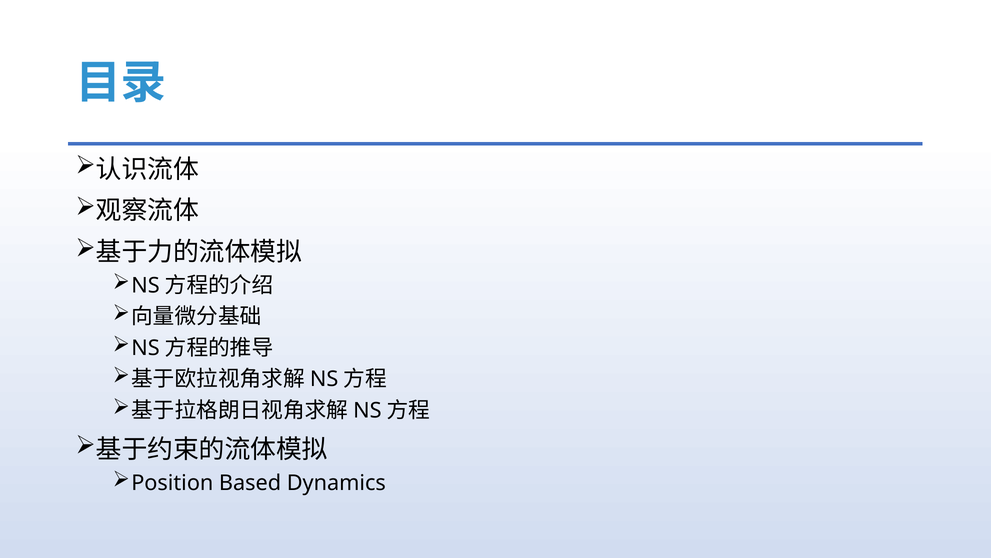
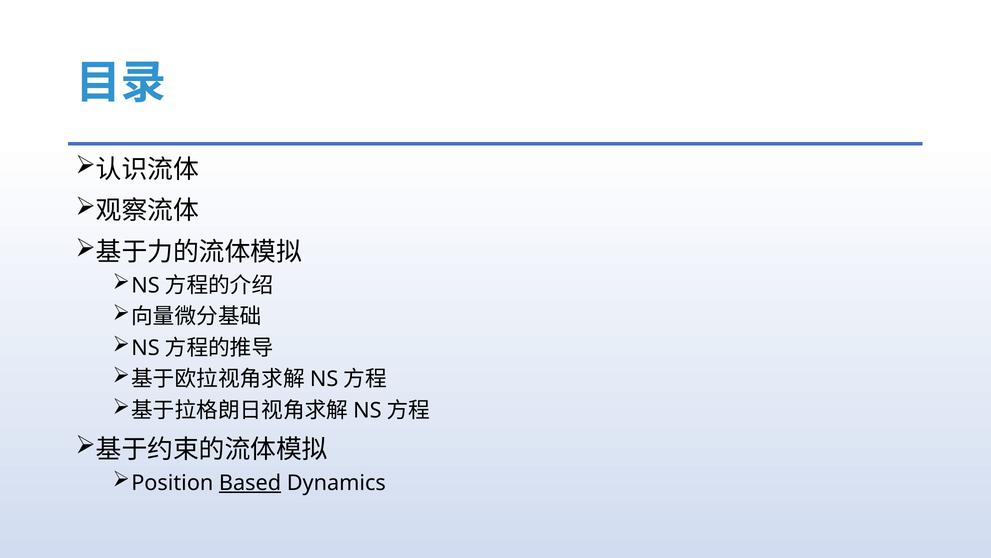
Based underline: none -> present (250, 482)
